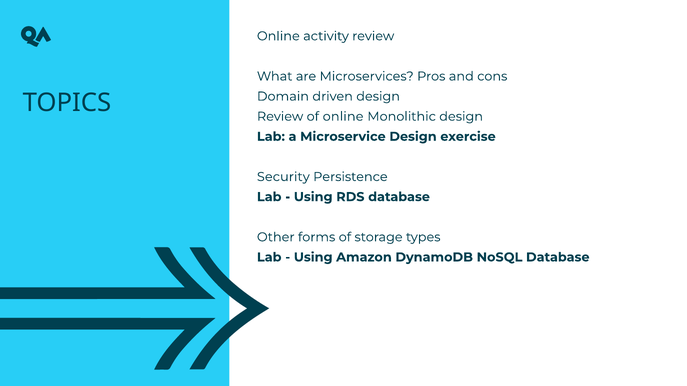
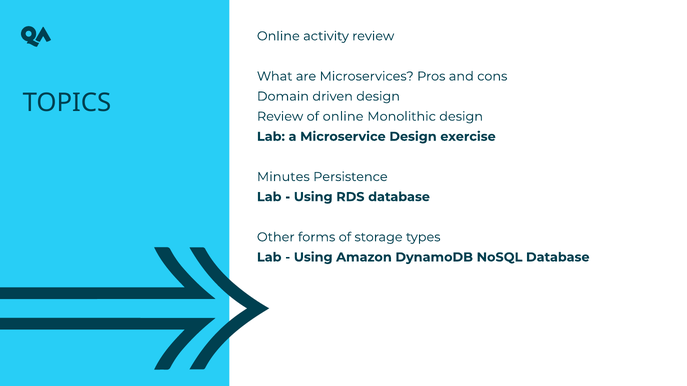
Security: Security -> Minutes (283, 177)
